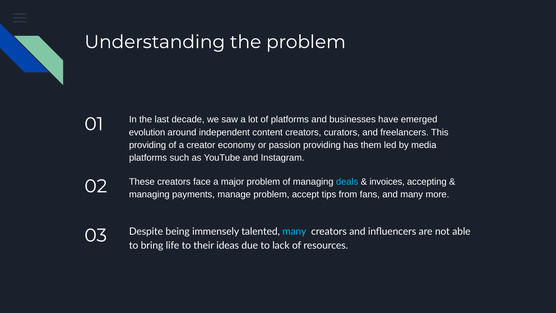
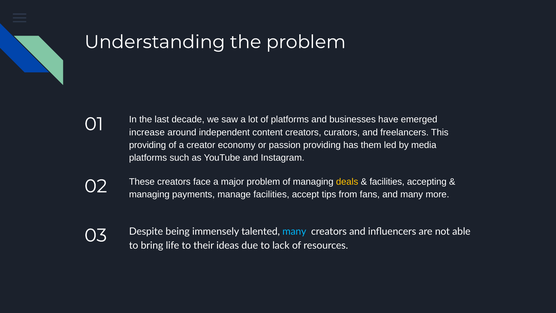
evolution: evolution -> increase (147, 132)
deals colour: light blue -> yellow (347, 182)
invoices: invoices -> facilities (387, 182)
manage problem: problem -> facilities (271, 194)
